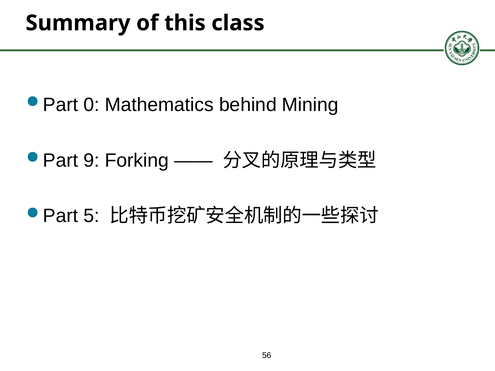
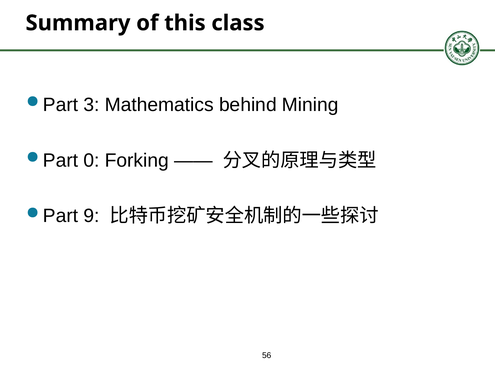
0: 0 -> 3 (91, 105)
9: 9 -> 0 (91, 161)
5: 5 -> 9 (91, 216)
